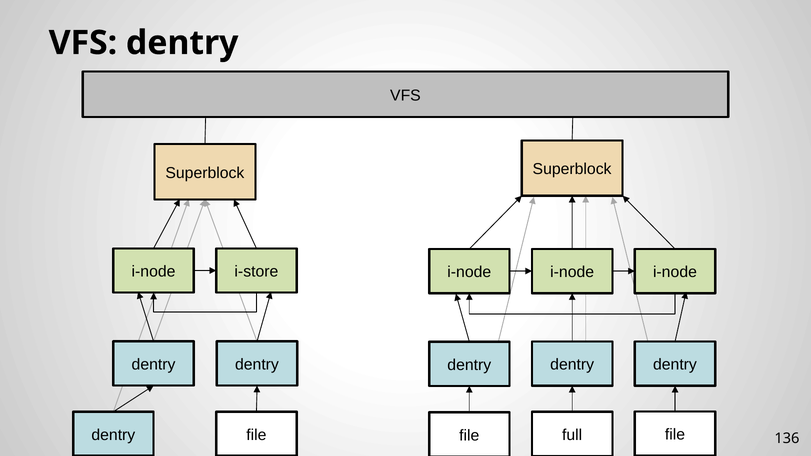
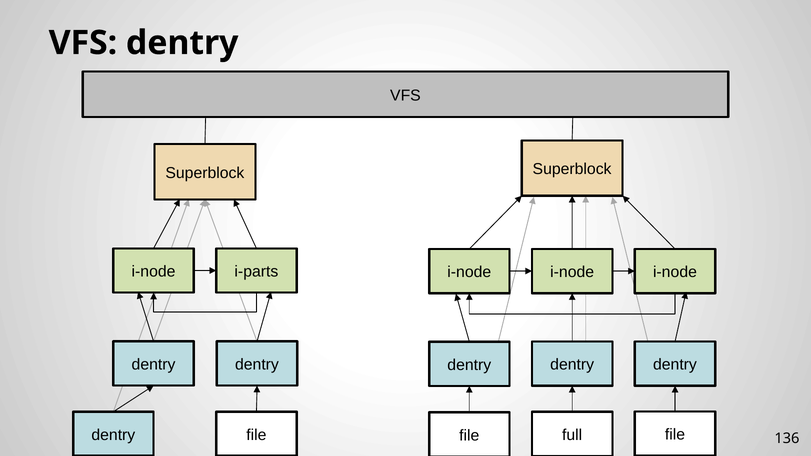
i-store: i-store -> i-parts (256, 272)
